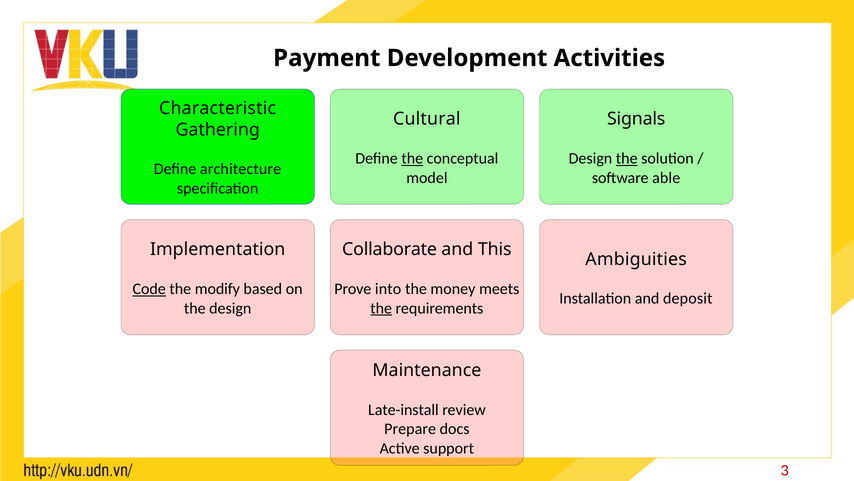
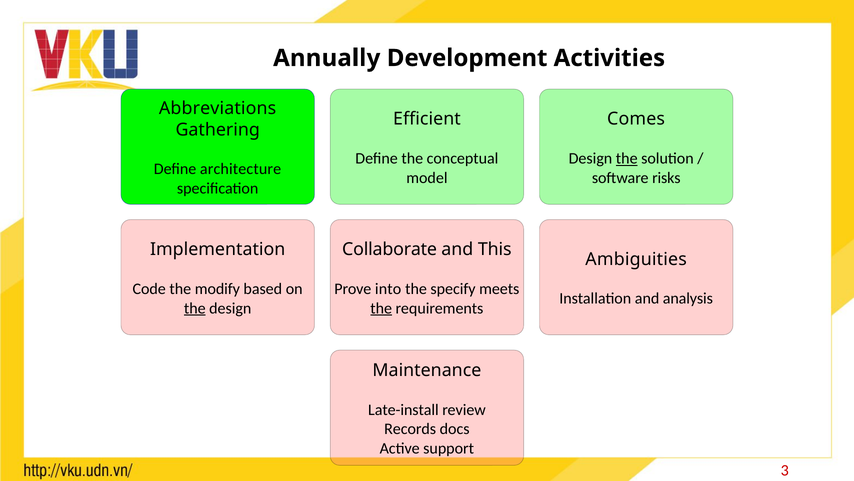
Payment: Payment -> Annually (327, 58)
Characteristic: Characteristic -> Abbreviations (218, 108)
Cultural: Cultural -> Efficient (427, 119)
Signals: Signals -> Comes (636, 119)
the underline: present -> none (412, 158)
able: able -> risks (666, 177)
Code underline: present -> none (149, 289)
money: money -> specify (453, 289)
deposit: deposit -> analysis (688, 298)
the underline: none -> present (195, 308)
Prepare: Prepare -> Records (410, 429)
